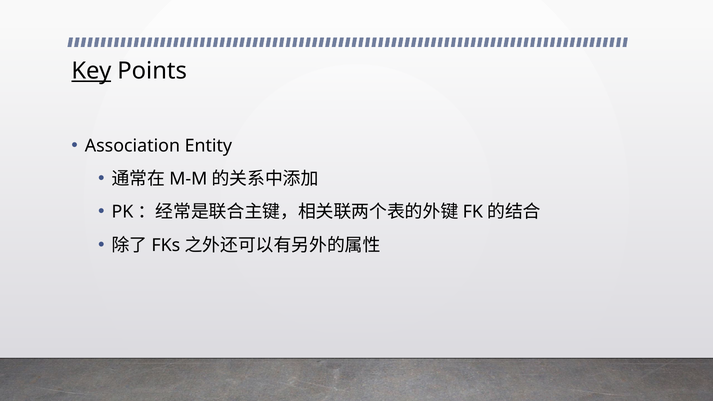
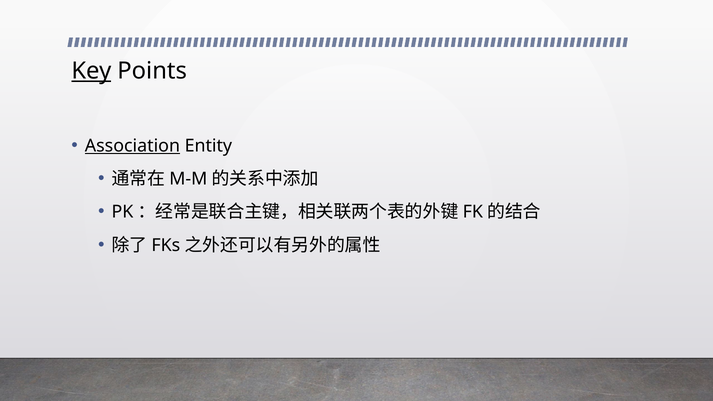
Association underline: none -> present (132, 146)
